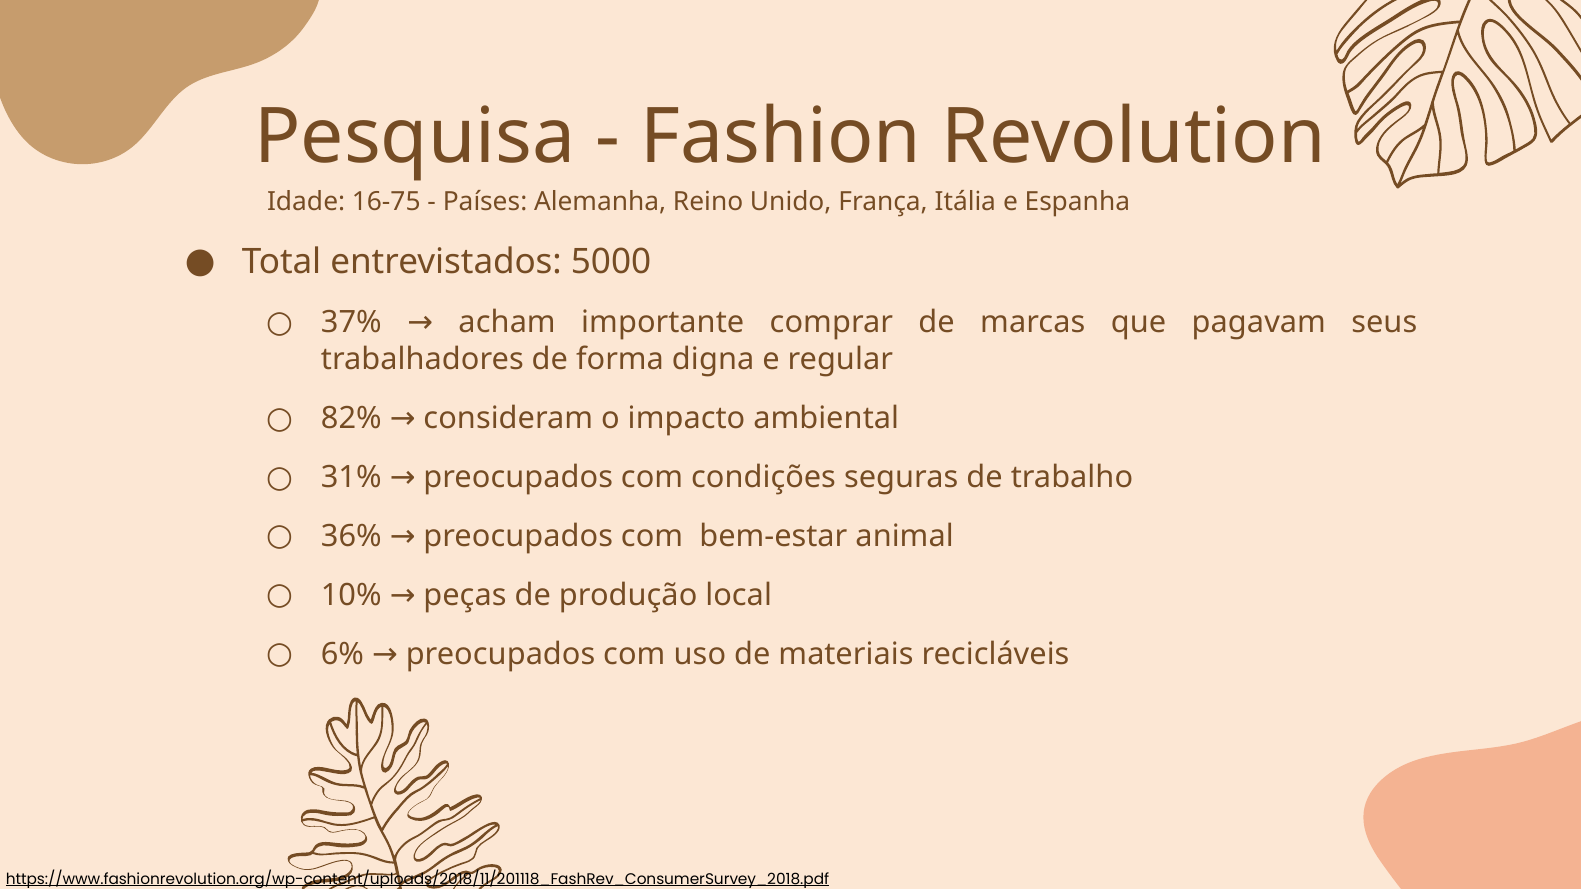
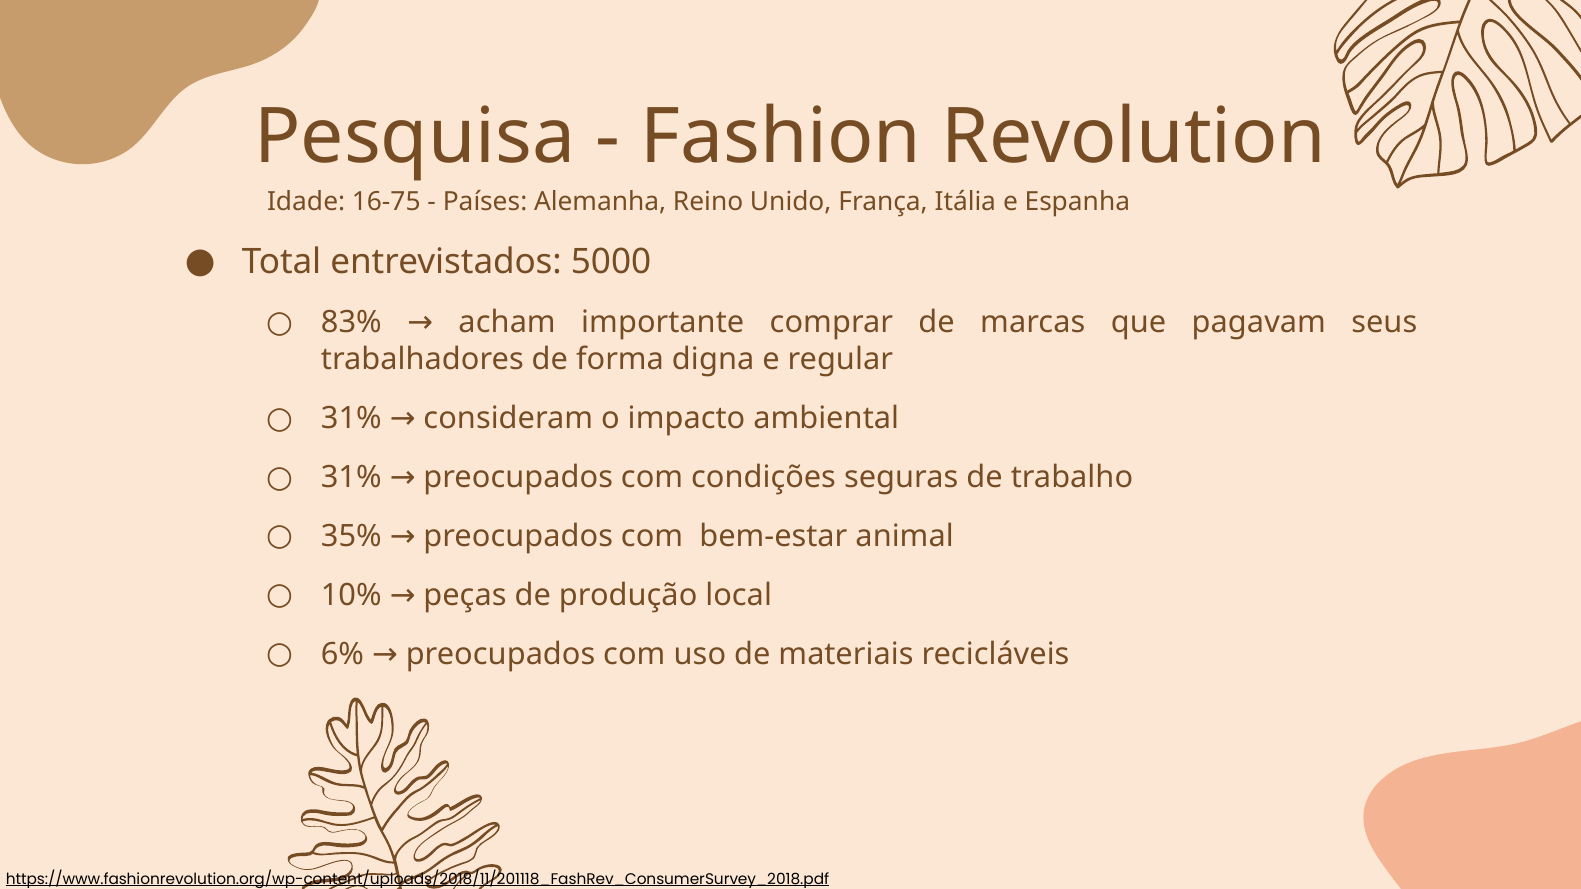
37%: 37% -> 83% (351, 323)
82%: 82% -> 31% (351, 419)
36%: 36% -> 35% (351, 536)
